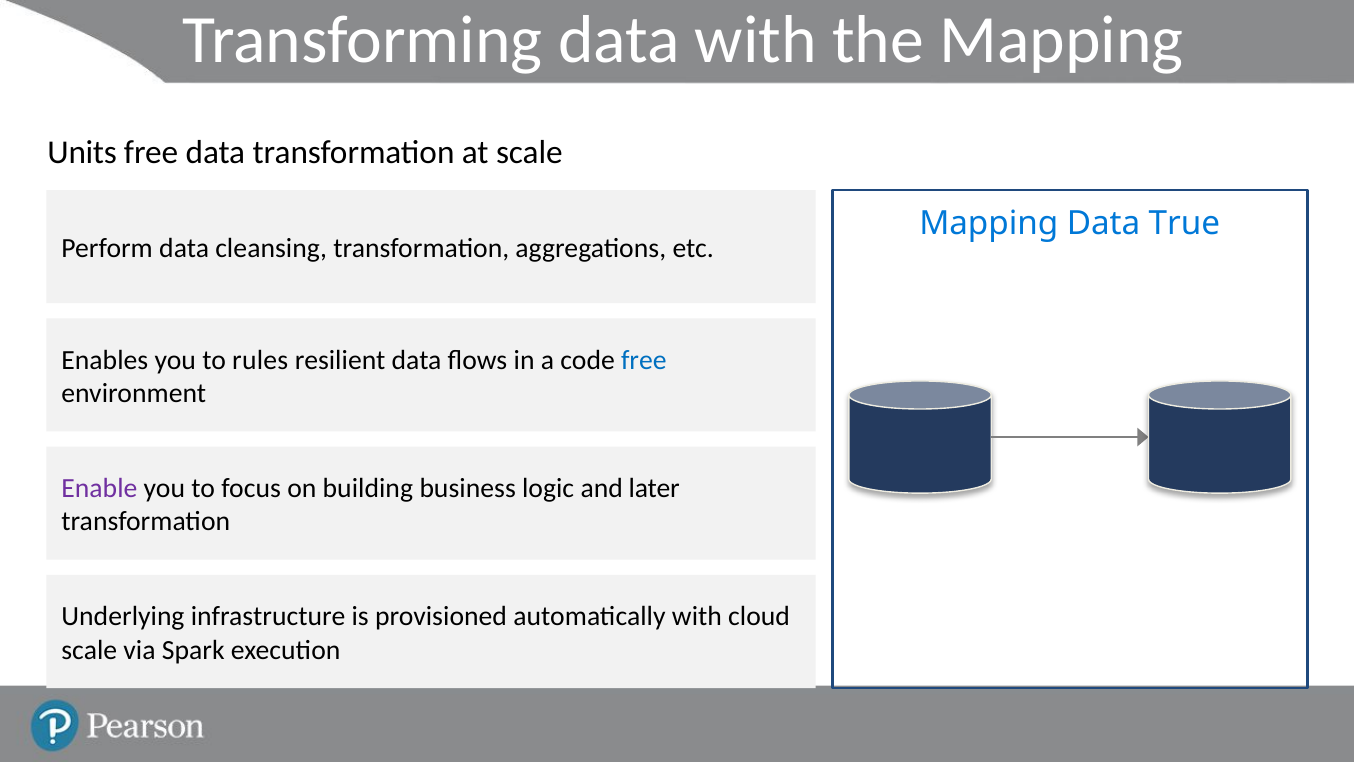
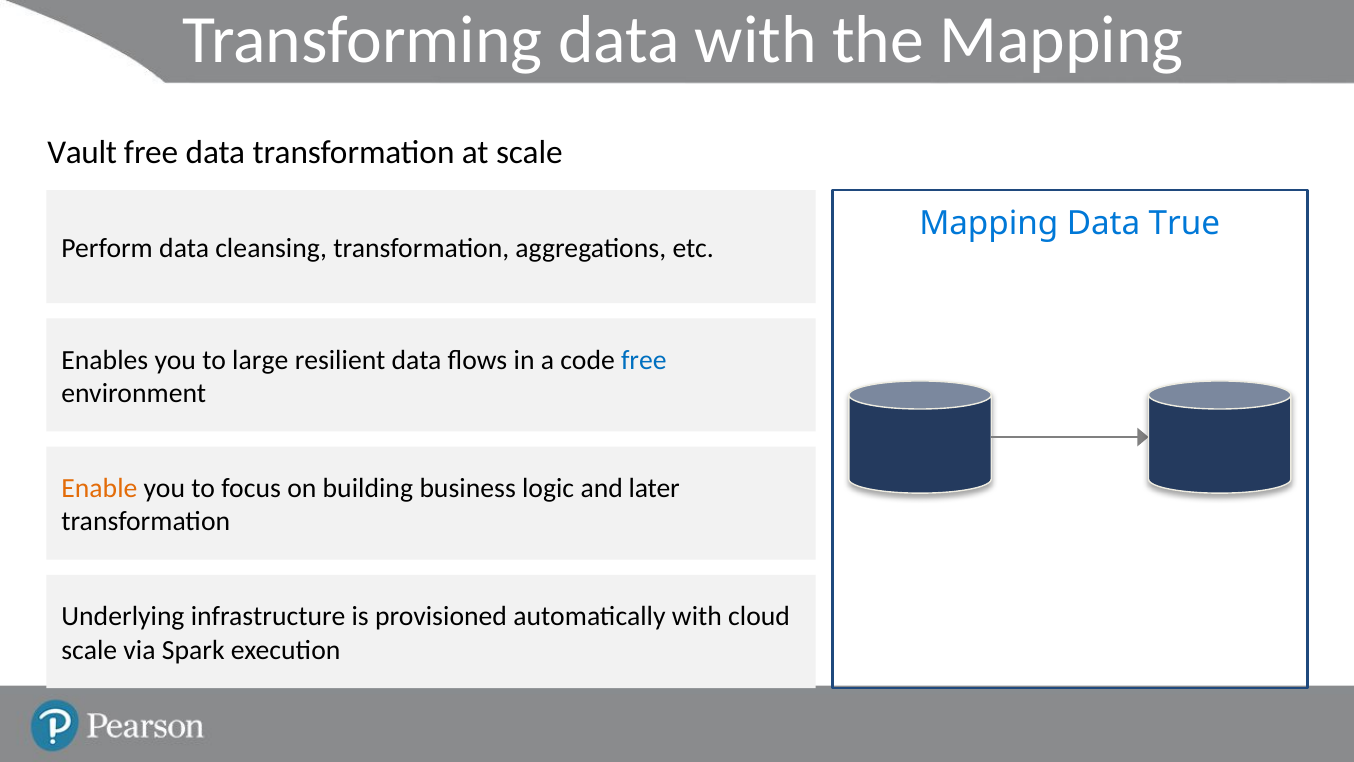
Units: Units -> Vault (82, 152)
rules: rules -> large (260, 360)
Enable colour: purple -> orange (99, 488)
